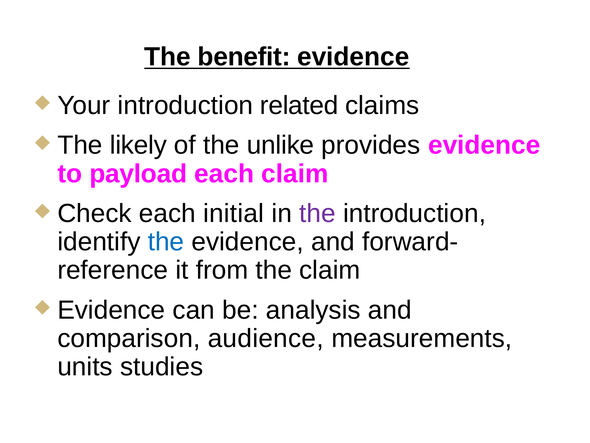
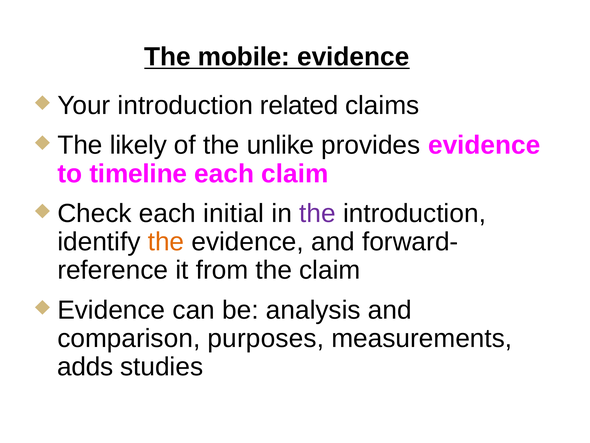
benefit: benefit -> mobile (244, 57)
payload: payload -> timeline (138, 173)
the colour: blue -> orange (166, 242)
audience: audience -> purposes (266, 338)
units: units -> adds (85, 366)
